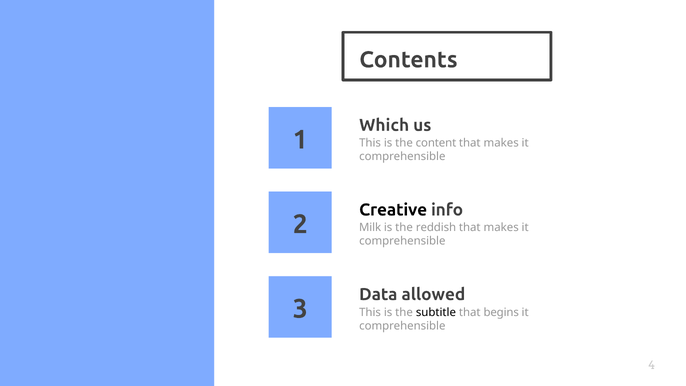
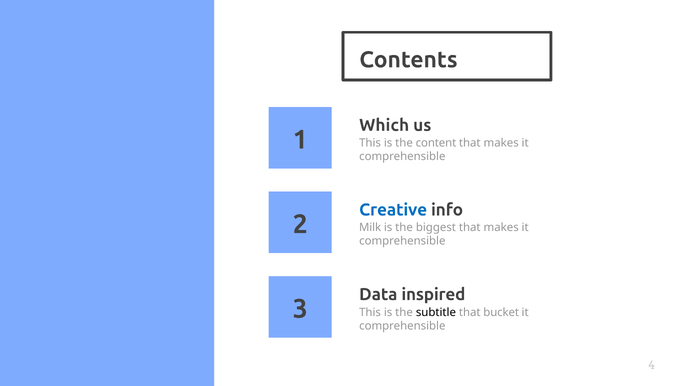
Creative colour: black -> blue (393, 210)
reddish: reddish -> biggest (436, 227)
allowed: allowed -> inspired (433, 294)
begins: begins -> bucket (501, 312)
